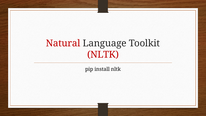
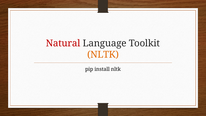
NLTK colour: red -> orange (103, 55)
